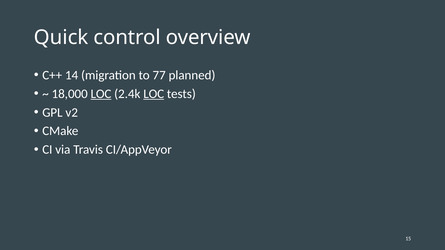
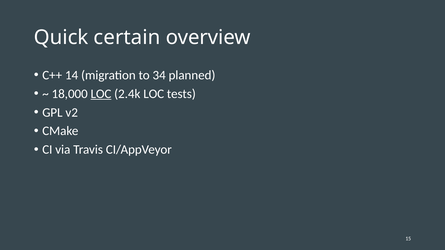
control: control -> certain (127, 37)
77: 77 -> 34 (159, 75)
LOC underline: present -> none (154, 94)
